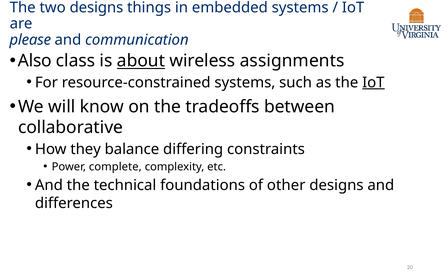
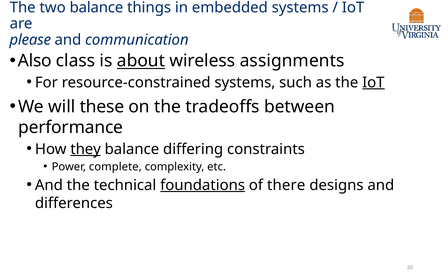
two designs: designs -> balance (96, 8)
know: know -> these (102, 107)
collaborative: collaborative -> performance (71, 128)
they underline: none -> present (86, 149)
foundations underline: none -> present (203, 185)
other: other -> there (286, 185)
